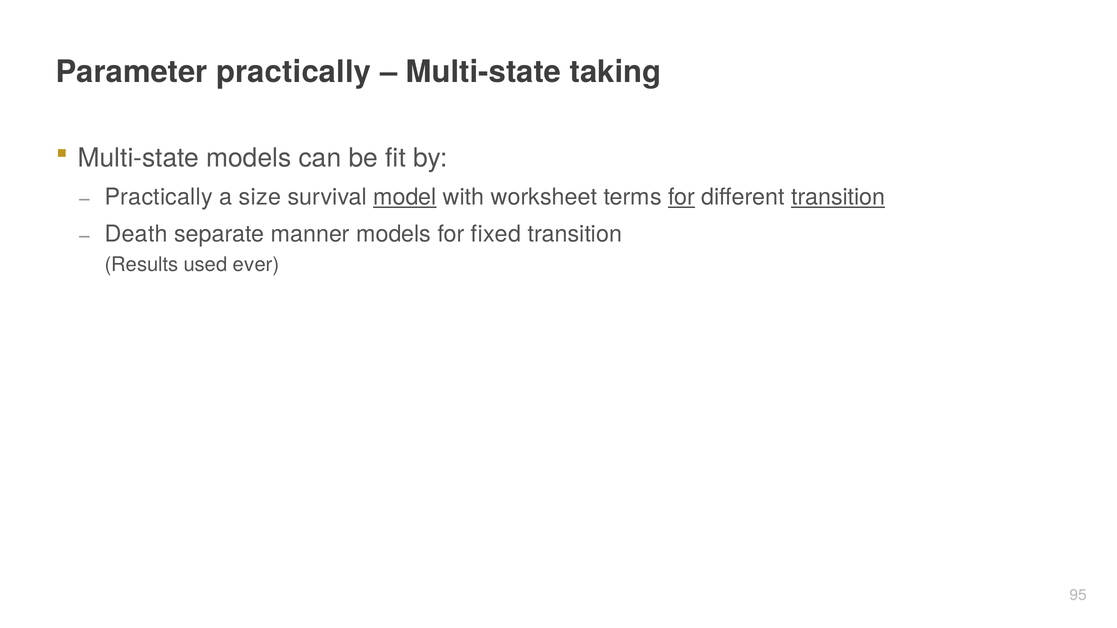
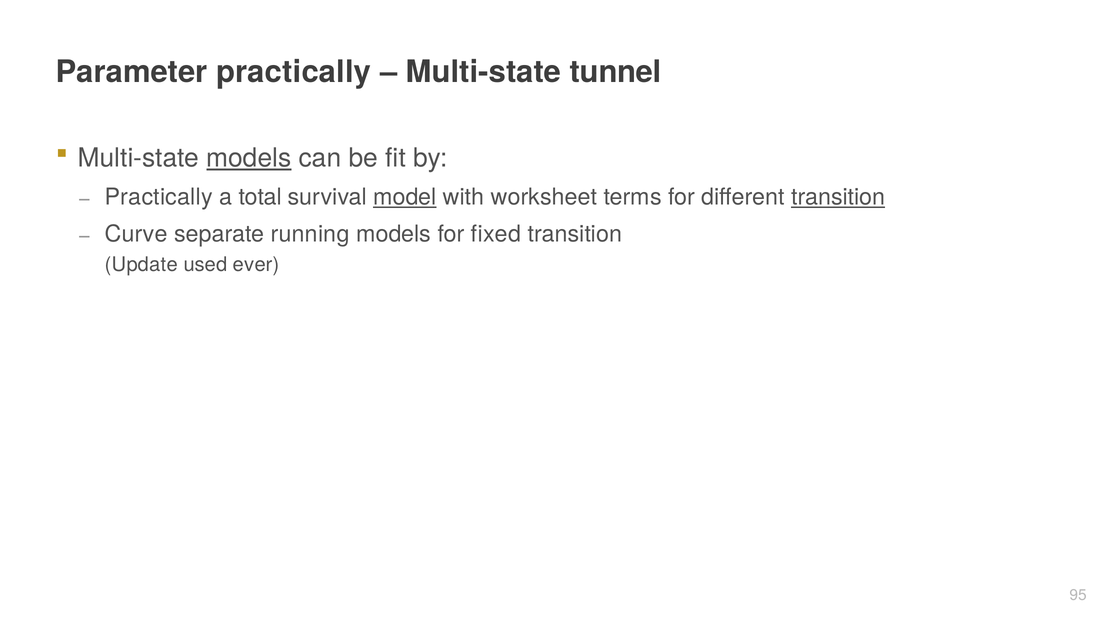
taking: taking -> tunnel (616, 72)
models underline: none -> present (249, 158)
size: size -> total (260, 197)
for underline: present -> none (682, 197)
Death: Death -> Curve (136, 234)
manner: manner -> running (310, 234)
Results: Results -> Update (141, 265)
